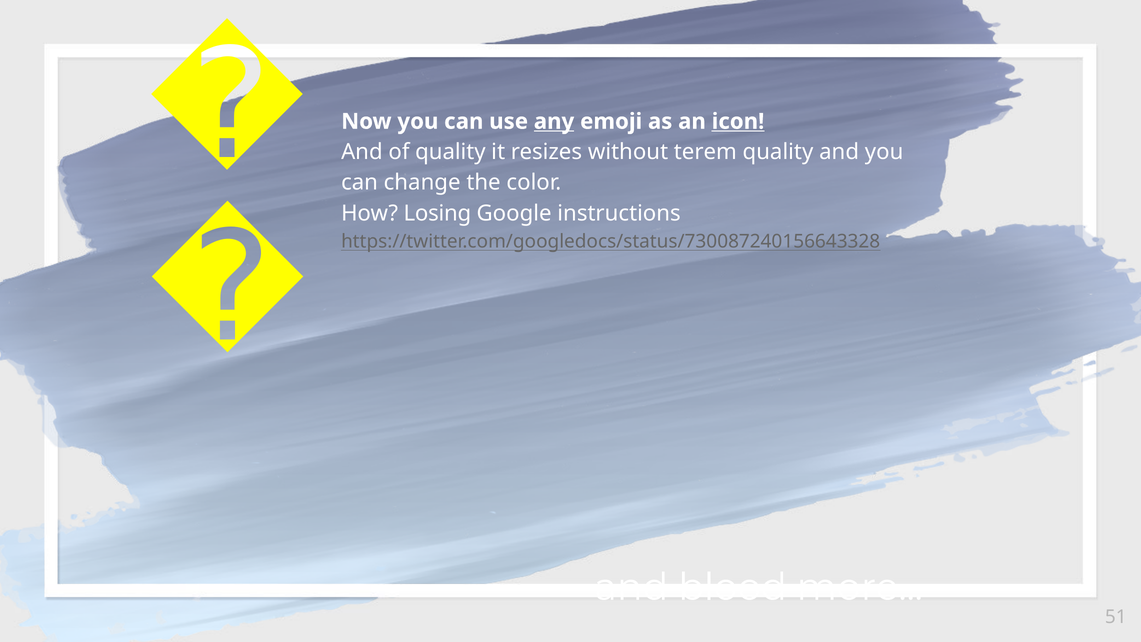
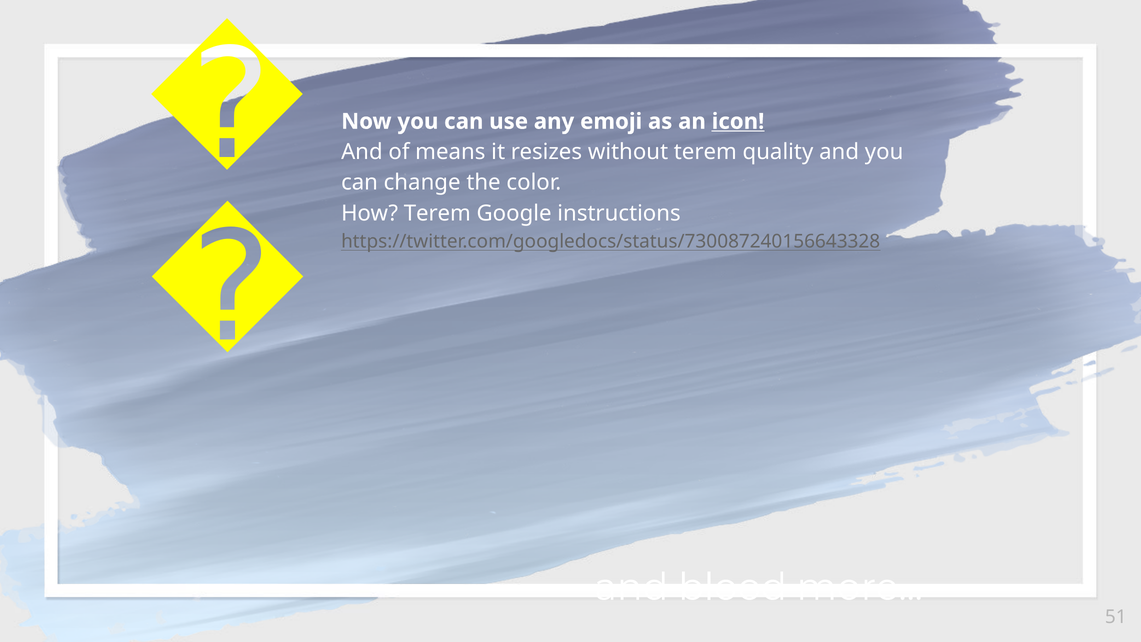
any underline: present -> none (554, 121)
of quality: quality -> means (450, 152)
How Losing: Losing -> Terem (437, 213)
